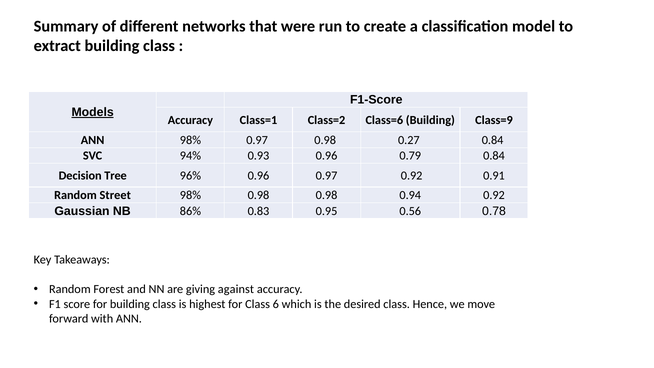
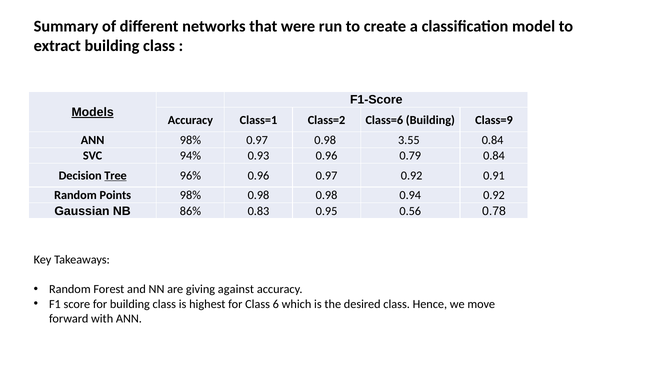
0.27: 0.27 -> 3.55 (409, 140)
Tree underline: none -> present (116, 176)
Street: Street -> Points (115, 195)
